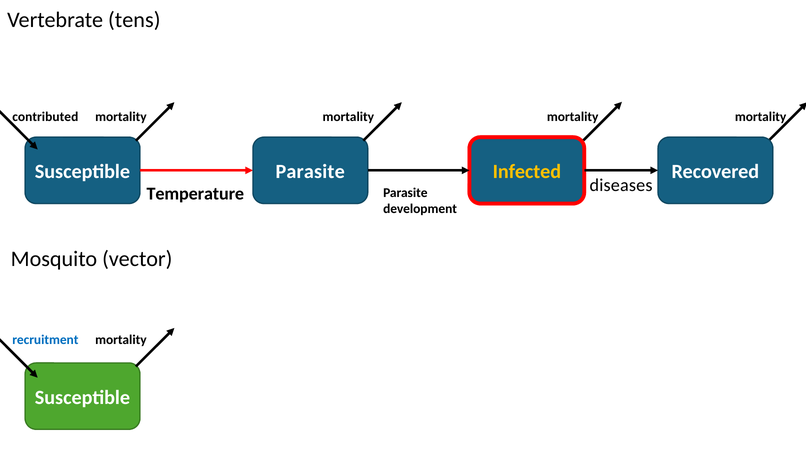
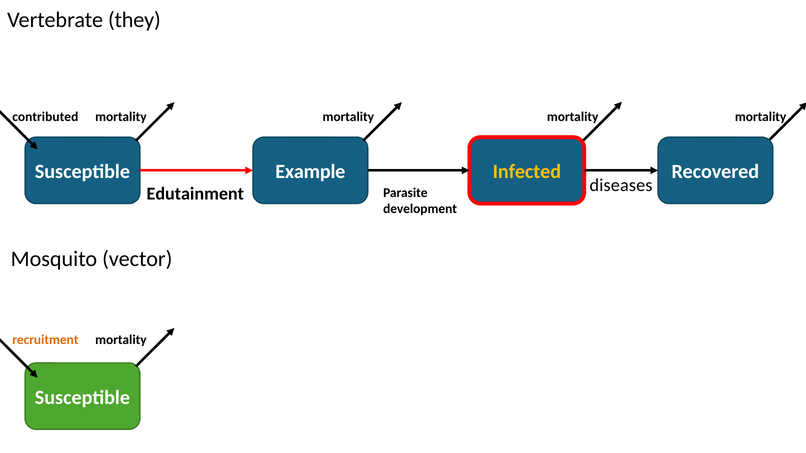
tens: tens -> they (134, 20)
Parasite: Parasite -> Example (310, 172)
Temperature: Temperature -> Edutainment (195, 194)
recruitment colour: blue -> orange (45, 340)
